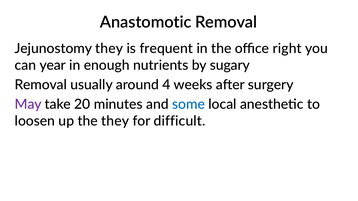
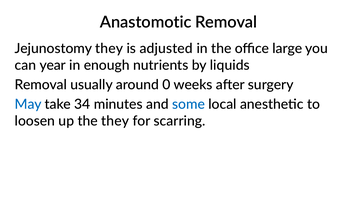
frequent: frequent -> adjusted (166, 49)
right: right -> large (287, 49)
sugary: sugary -> liquids (230, 65)
4: 4 -> 0 (166, 85)
May colour: purple -> blue (28, 104)
20: 20 -> 34 (82, 104)
difficult: difficult -> scarring (180, 121)
